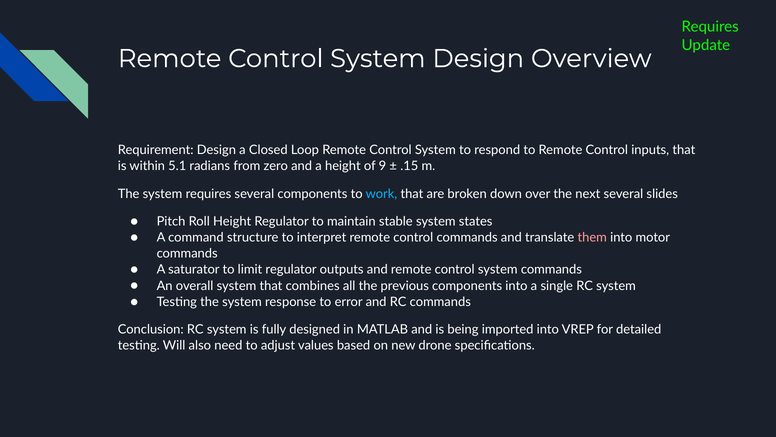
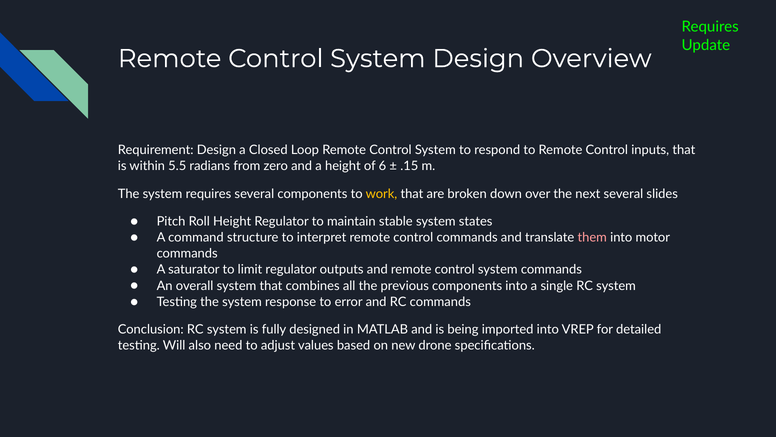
5.1: 5.1 -> 5.5 (177, 166)
9: 9 -> 6 (382, 166)
work colour: light blue -> yellow (381, 194)
